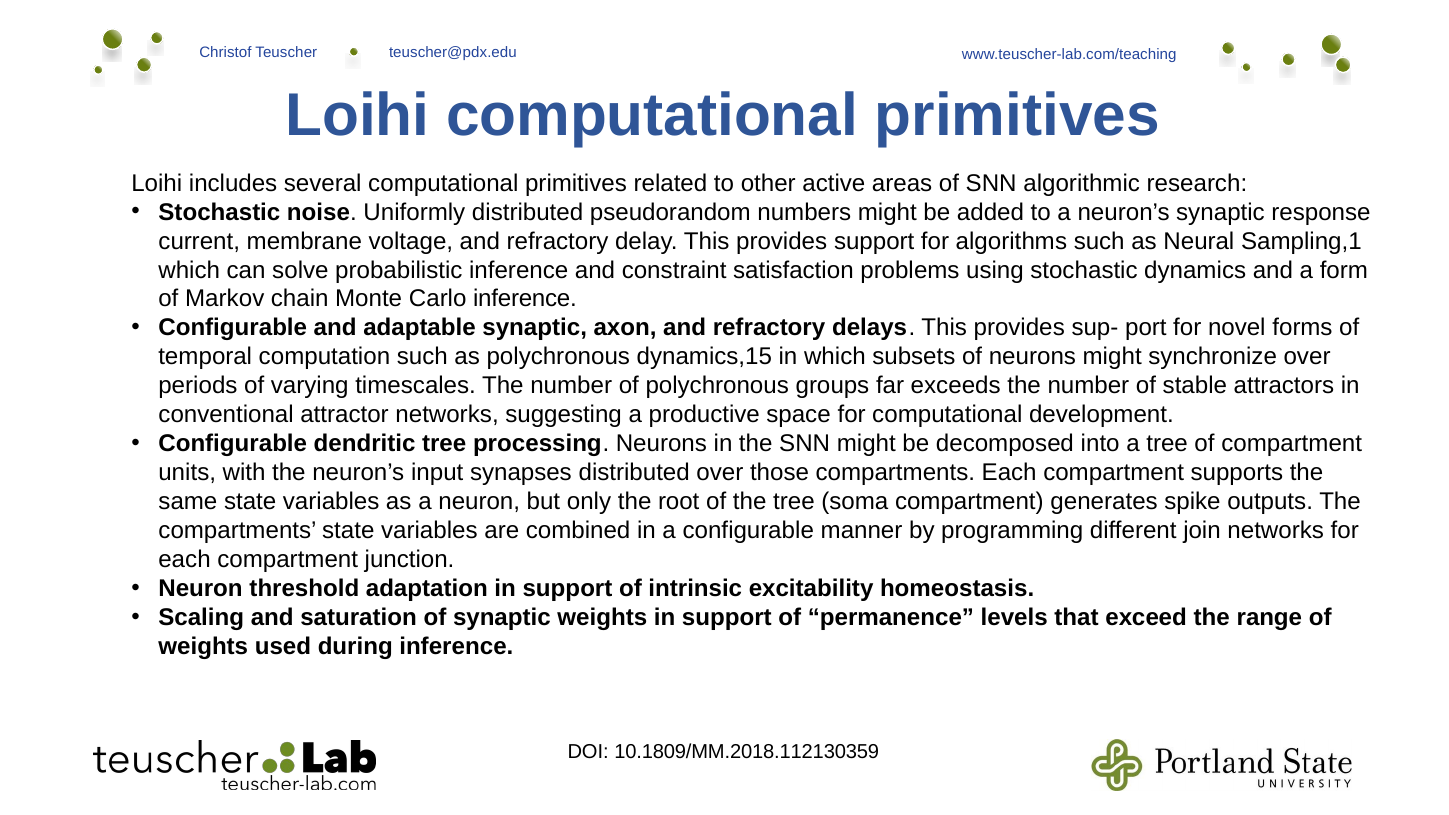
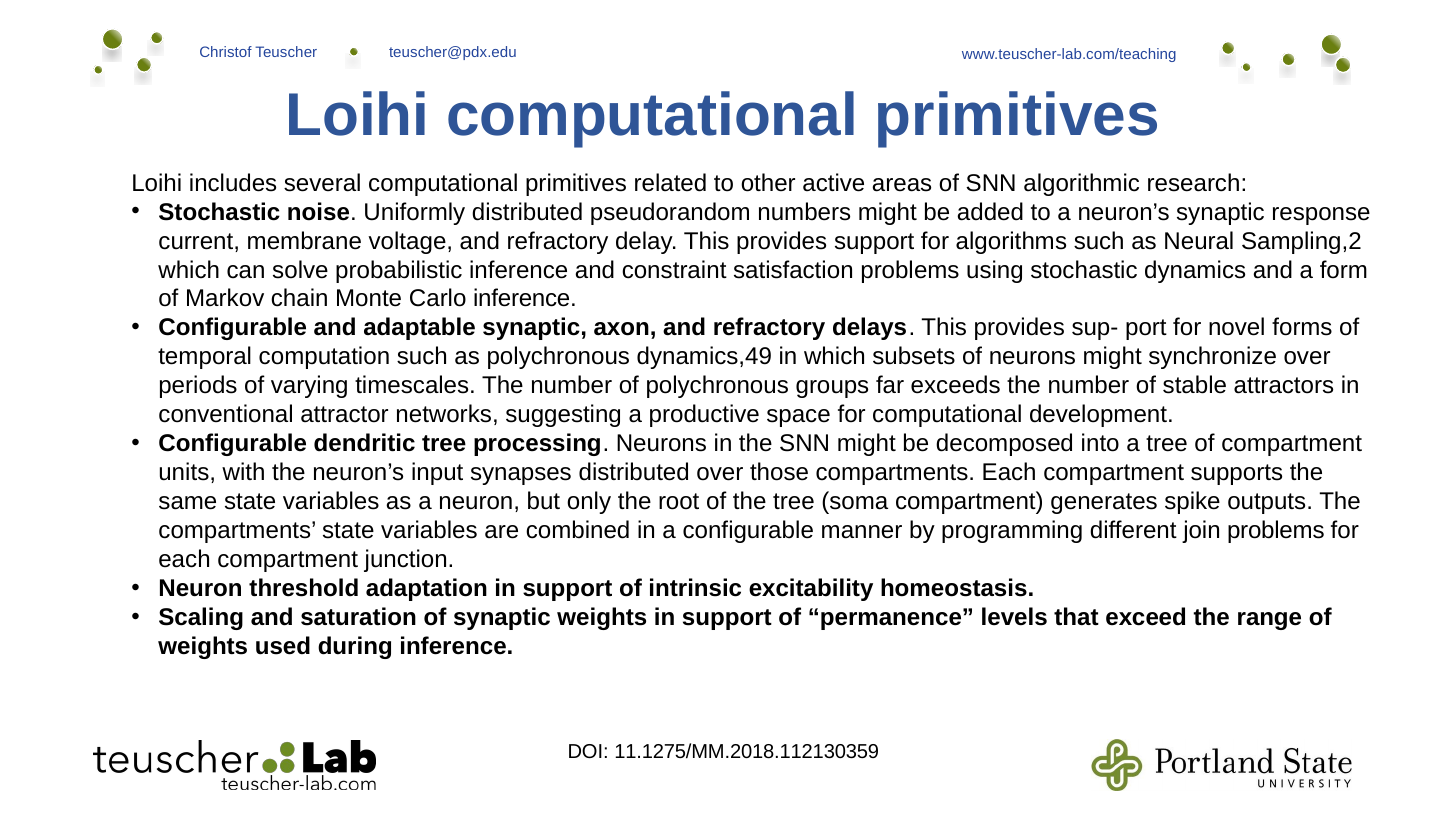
Sampling,1: Sampling,1 -> Sampling,2 (1301, 241)
dynamics,15: dynamics,15 -> dynamics,49 (704, 357)
join networks: networks -> problems (1276, 531)
10.1809/MM.2018.112130359: 10.1809/MM.2018.112130359 -> 11.1275/MM.2018.112130359 (747, 752)
